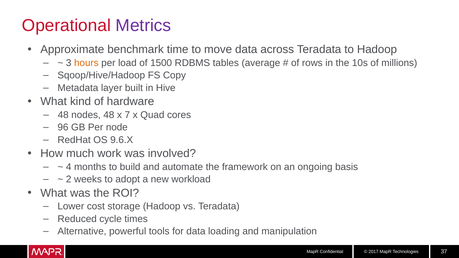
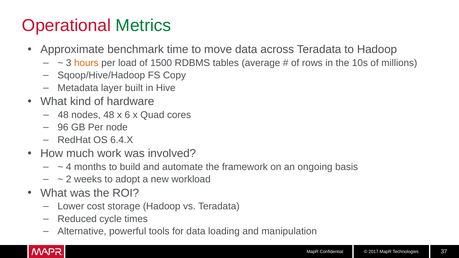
Metrics colour: purple -> green (143, 26)
7: 7 -> 6 (127, 115)
9.6.X: 9.6.X -> 6.4.X (122, 140)
